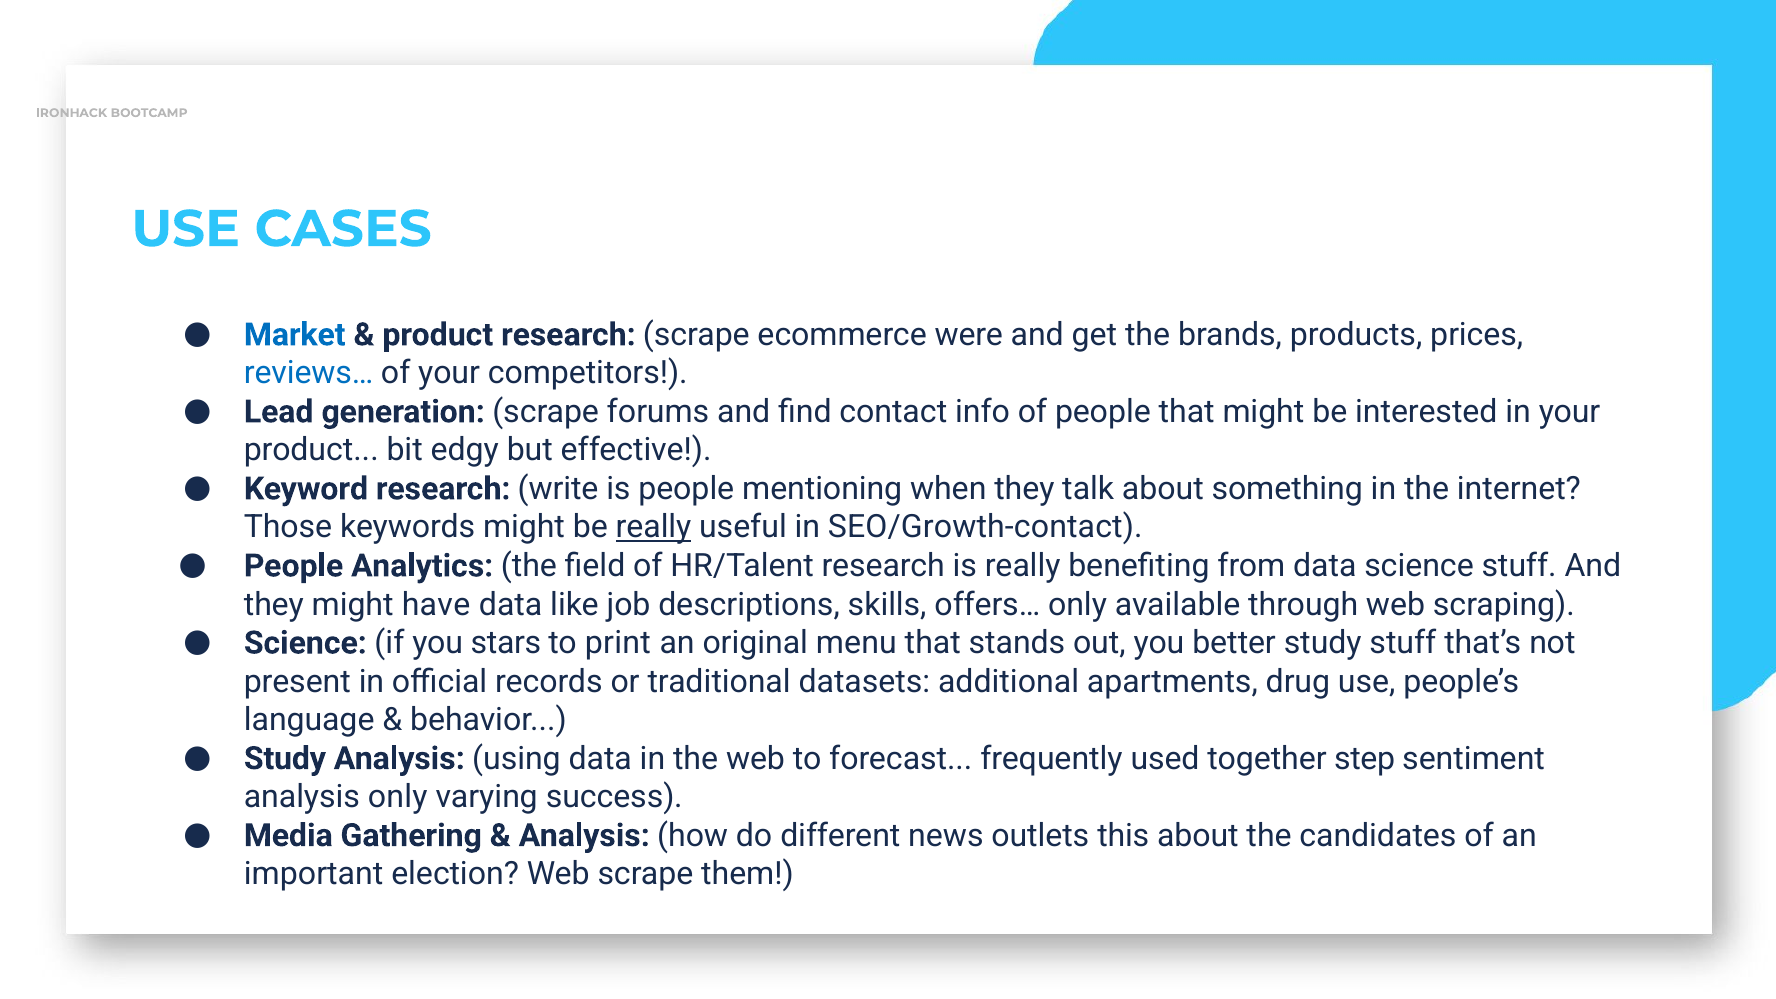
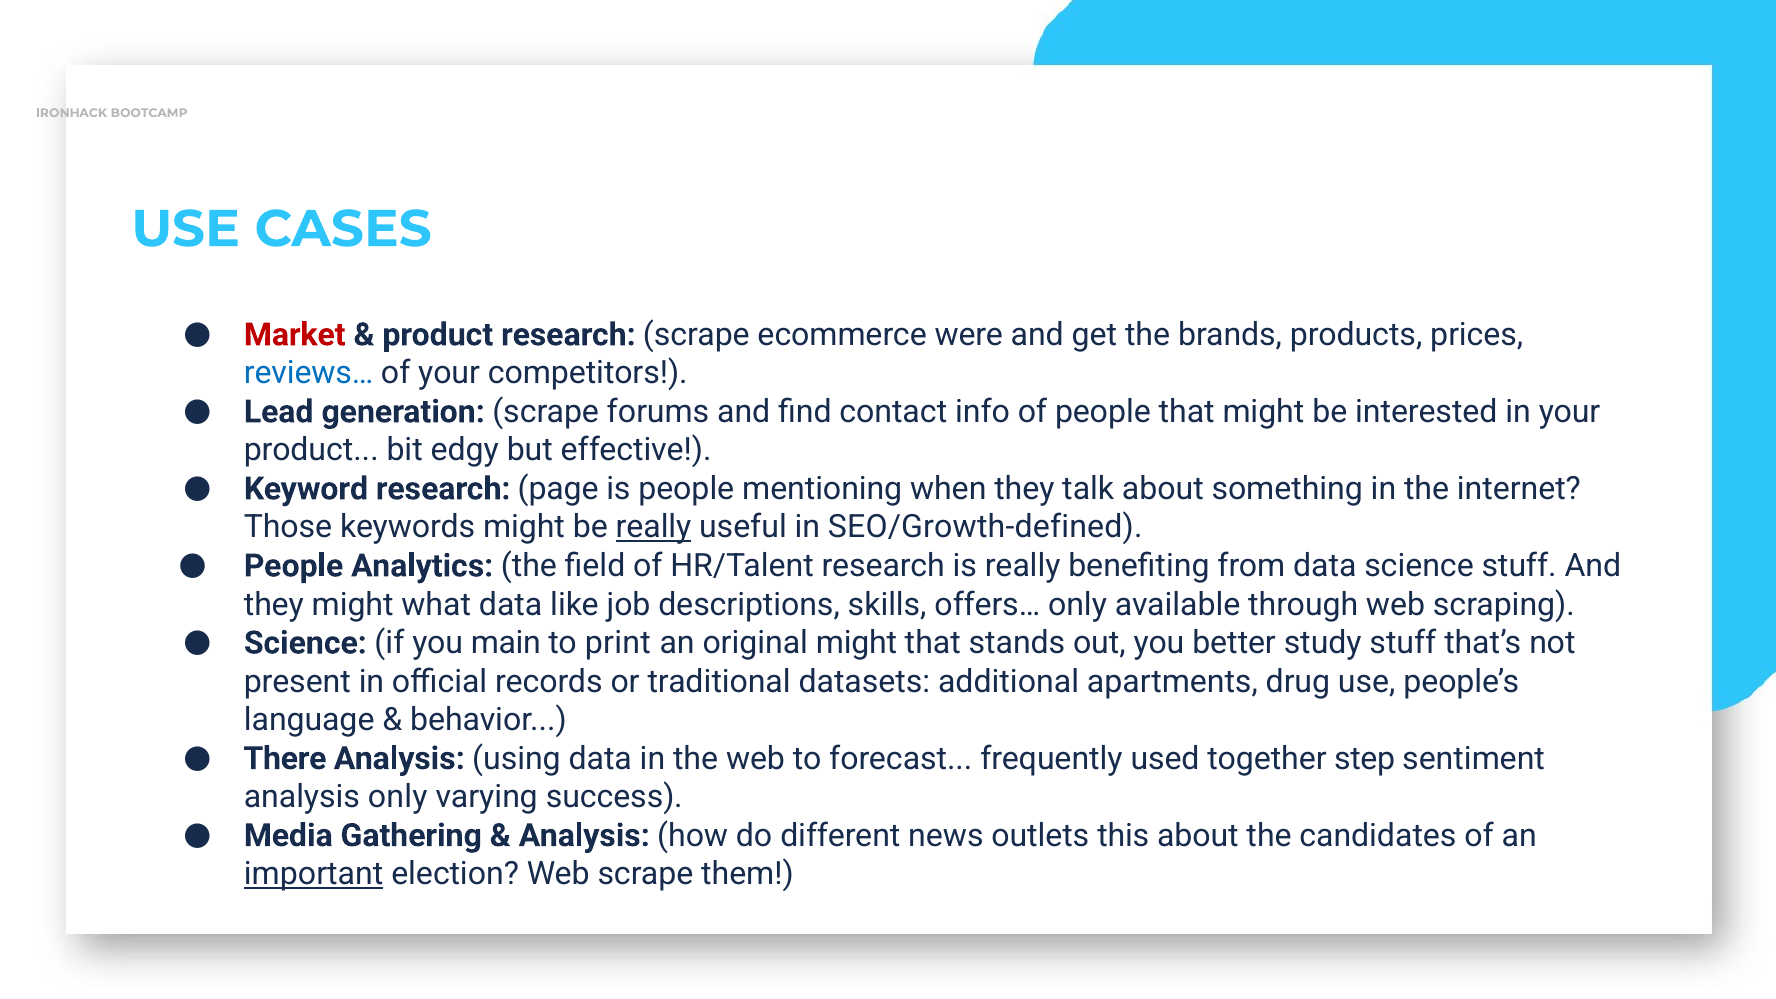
Market colour: blue -> red (295, 335)
write: write -> page (558, 489)
SEO/Growth-contact: SEO/Growth-contact -> SEO/Growth-defined (985, 527)
have: have -> what (436, 604)
stars: stars -> main (506, 643)
original menu: menu -> might (857, 643)
Study: Study -> There (285, 759)
important underline: none -> present (314, 874)
